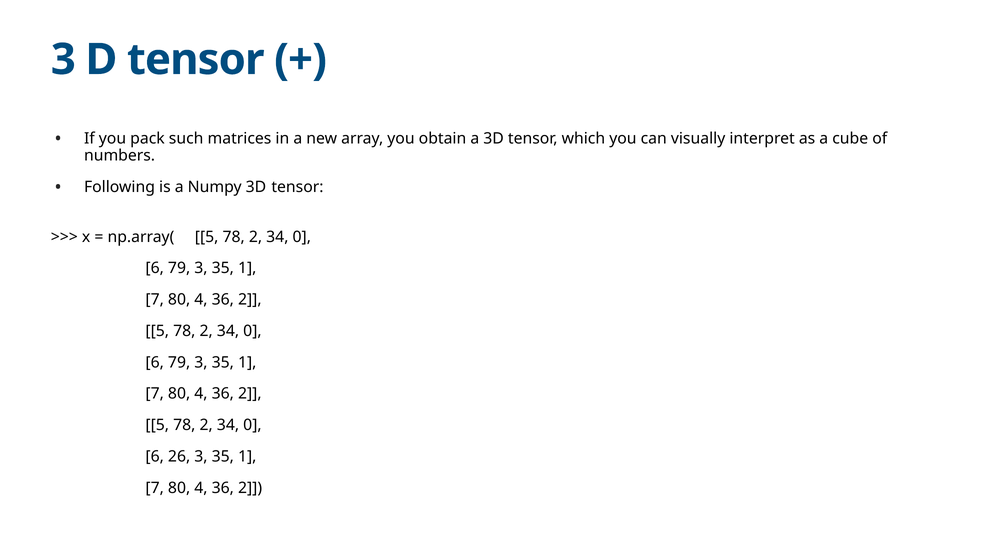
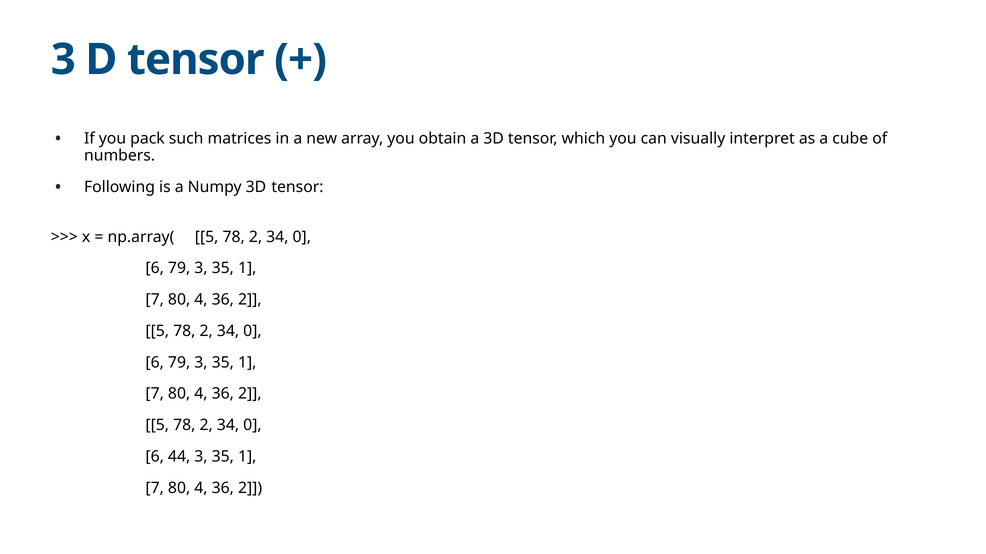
26: 26 -> 44 (179, 457)
